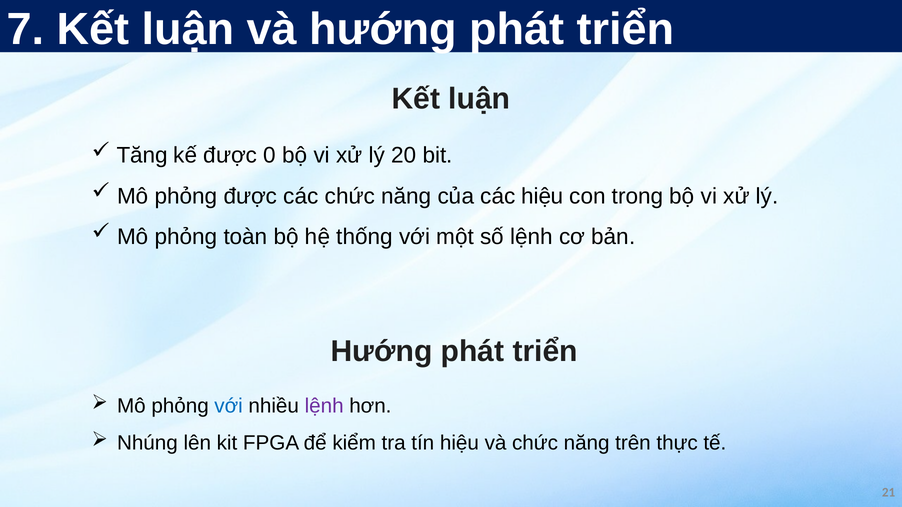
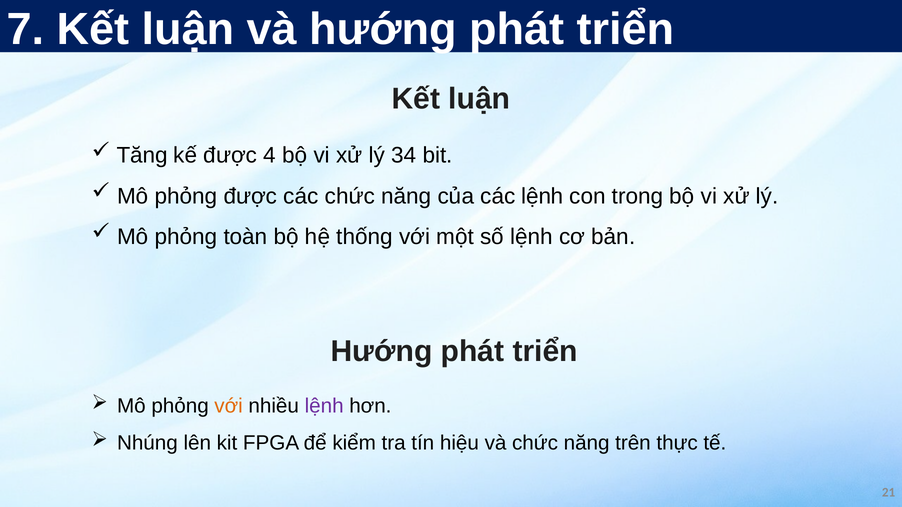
0: 0 -> 4 (270, 156)
20: 20 -> 34 (404, 156)
các hiệu: hiệu -> lệnh (542, 196)
với colour: blue -> orange (229, 406)
